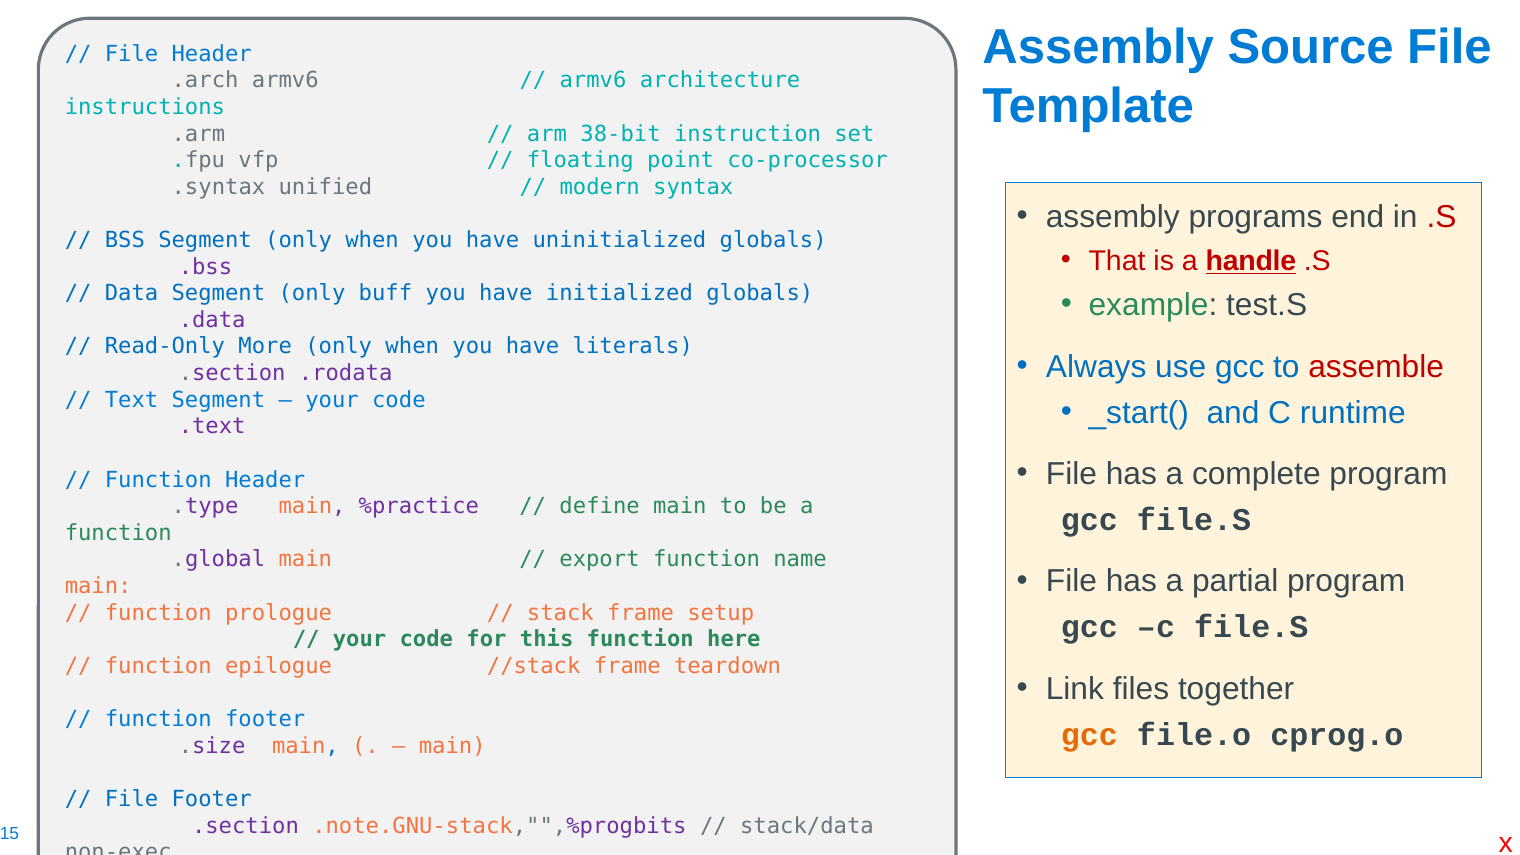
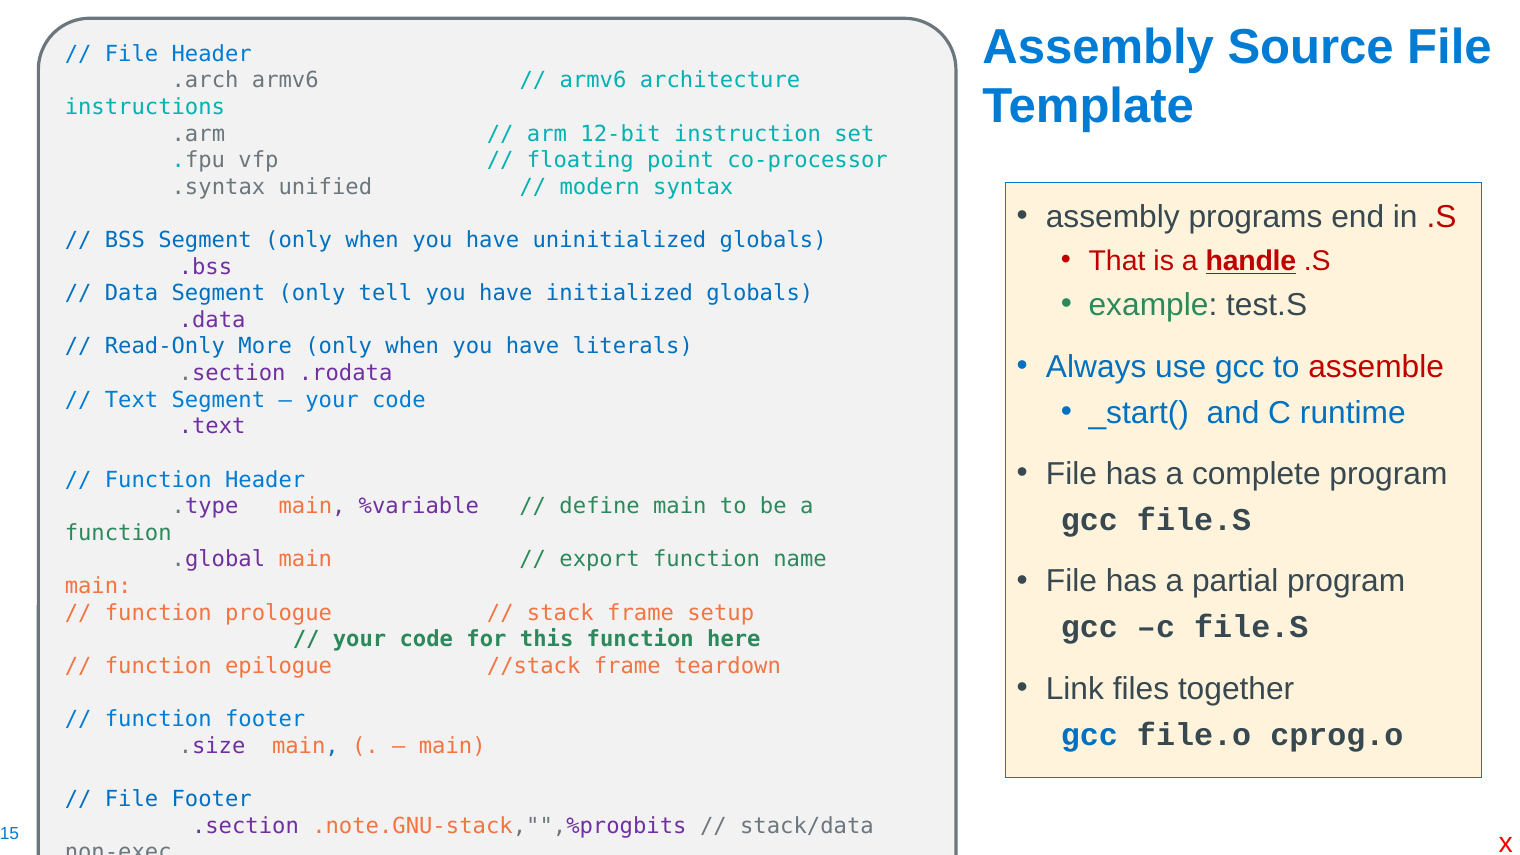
38-bit: 38-bit -> 12-bit (621, 134)
buff: buff -> tell (385, 293)
%practice: %practice -> %variable (419, 506)
gcc colour: orange -> blue (1089, 735)
